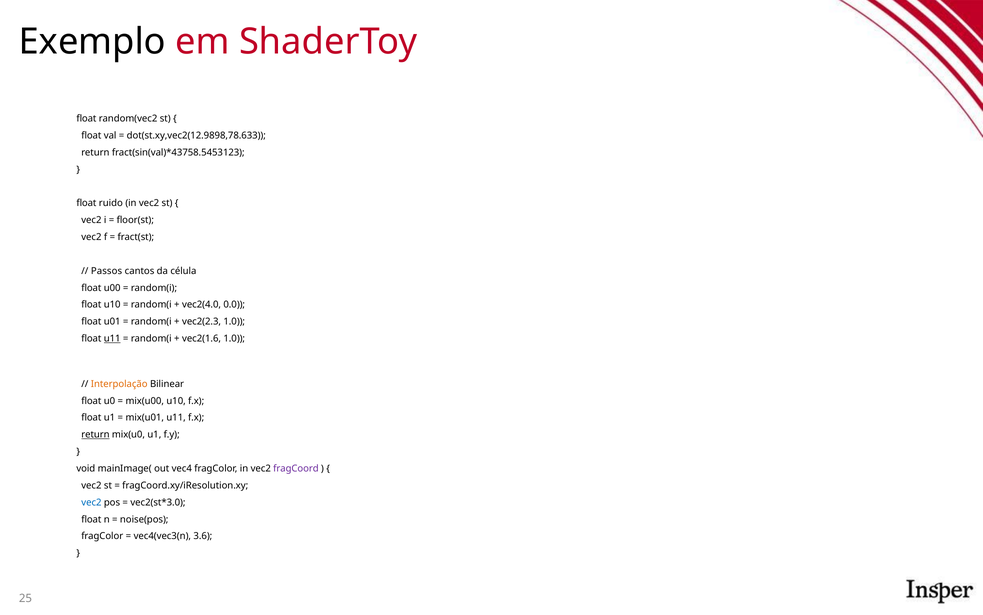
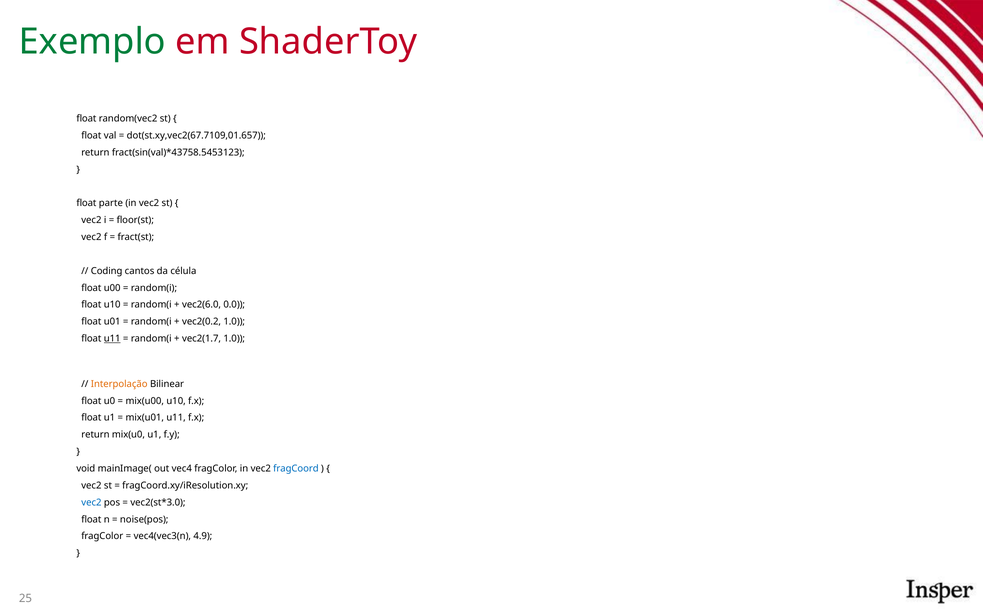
Exemplo colour: black -> green (92, 42)
dot(st.xy,vec2(12.9898,78.633: dot(st.xy,vec2(12.9898,78.633 -> dot(st.xy,vec2(67.7109,01.657 (196, 135)
ruido: ruido -> parte (111, 203)
Passos: Passos -> Coding (107, 271)
vec2(4.0: vec2(4.0 -> vec2(6.0 (202, 304)
vec2(2.3: vec2(2.3 -> vec2(0.2 (202, 321)
vec2(1.6: vec2(1.6 -> vec2(1.7 (202, 338)
return underline: present -> none (95, 434)
fragCoord colour: purple -> blue (296, 468)
3.6: 3.6 -> 4.9 (203, 536)
